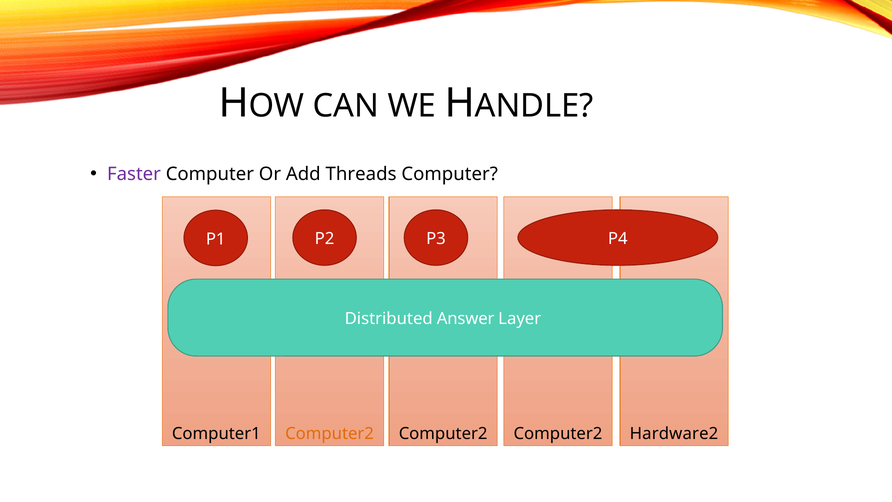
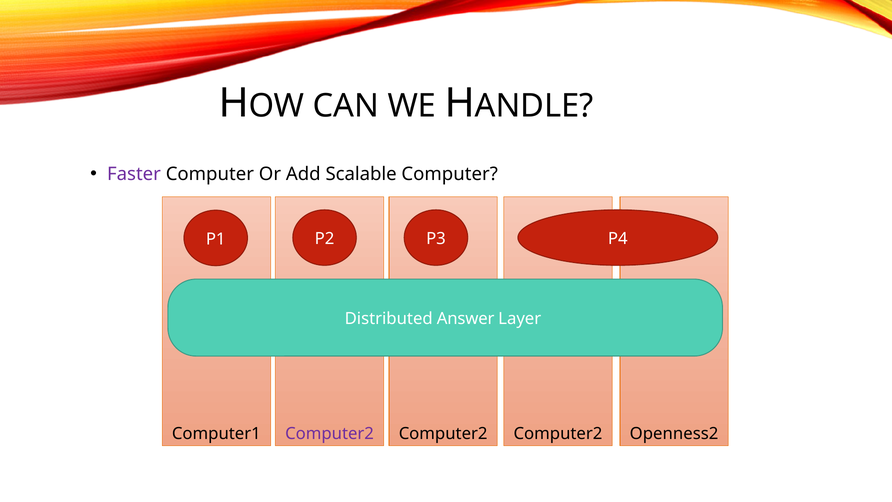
Threads: Threads -> Scalable (361, 174)
Computer2 colour: orange -> purple (330, 433)
Hardware2: Hardware2 -> Openness2 (674, 433)
